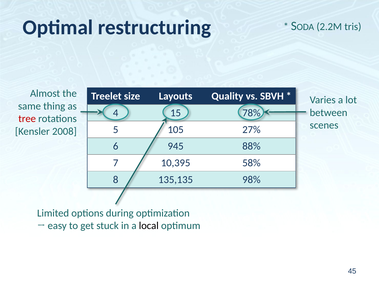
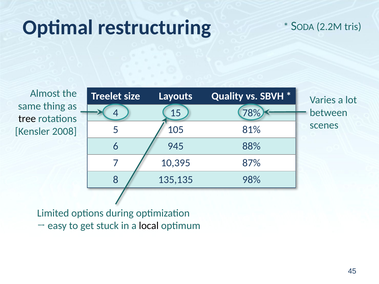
tree colour: red -> black (27, 119)
27%: 27% -> 81% (251, 130)
58%: 58% -> 87% (251, 163)
